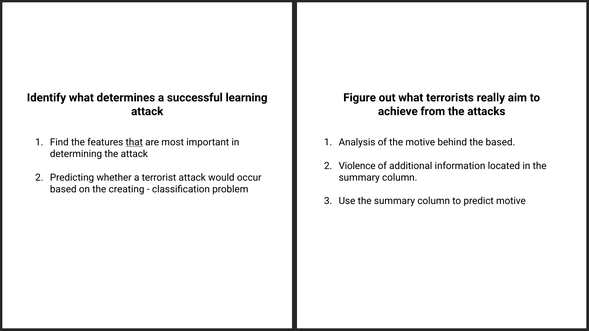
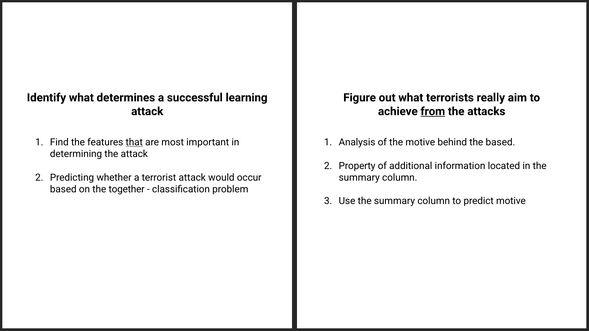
from underline: none -> present (433, 111)
Violence: Violence -> Property (357, 166)
creating: creating -> together (127, 190)
